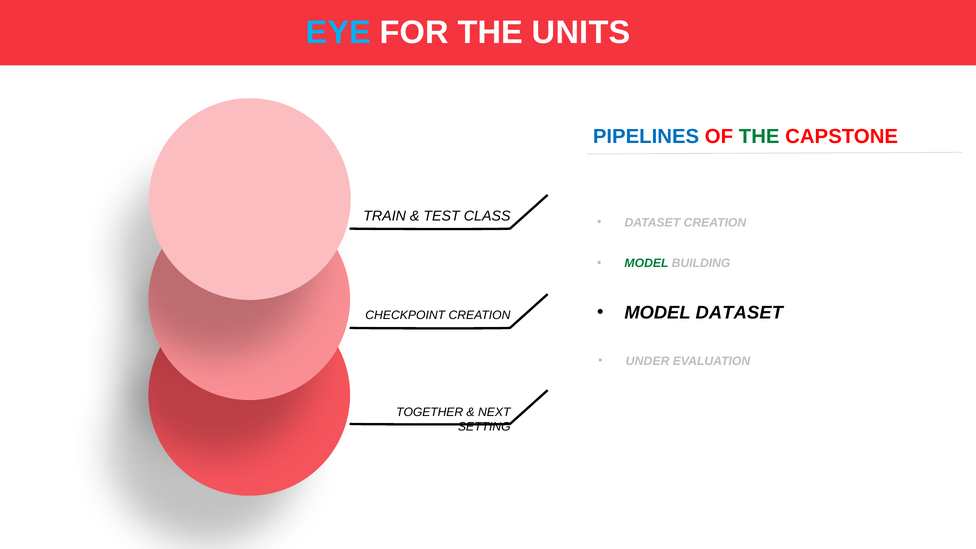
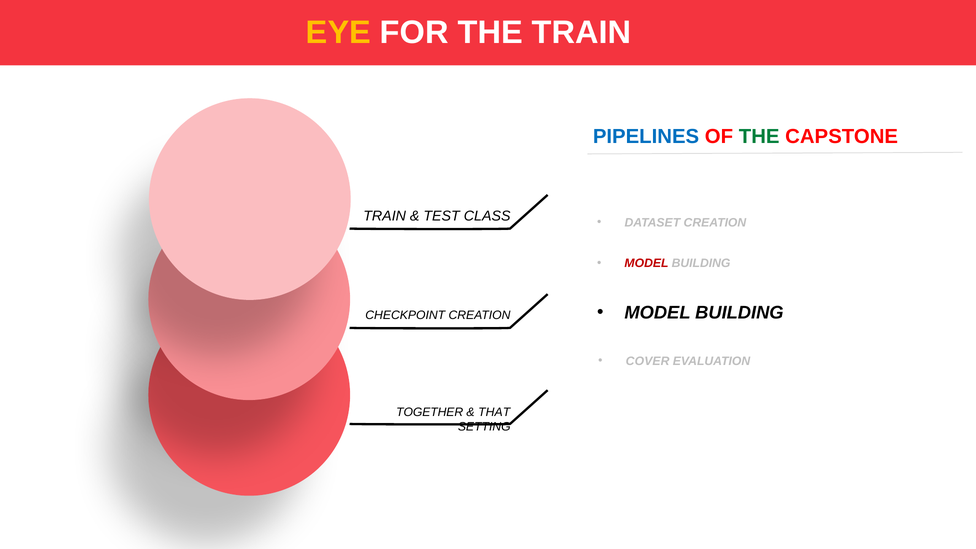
EYE colour: light blue -> yellow (338, 33)
THE UNITS: UNITS -> TRAIN (581, 33)
MODEL colour: green -> red (646, 263)
DATASET: DATASET -> BUILDING (739, 313)
UNDER: UNDER -> COVER (648, 361)
NEXT: NEXT -> THAT (494, 412)
